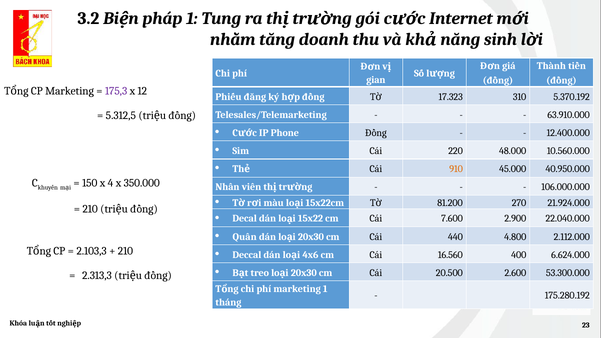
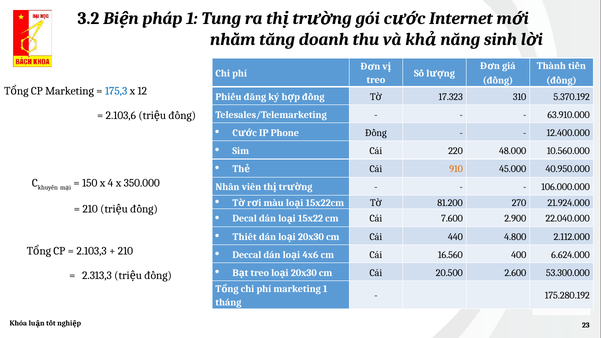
gian: gian -> treo (376, 80)
175,3 colour: purple -> blue (116, 91)
5.312,5: 5.312,5 -> 2.103,6 (121, 116)
Quân: Quân -> Thiết (245, 237)
